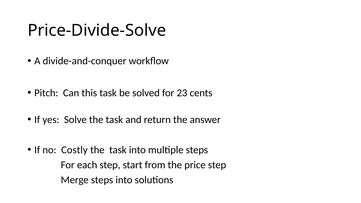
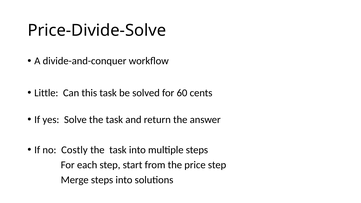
Pitch: Pitch -> Little (46, 93)
23: 23 -> 60 (182, 93)
